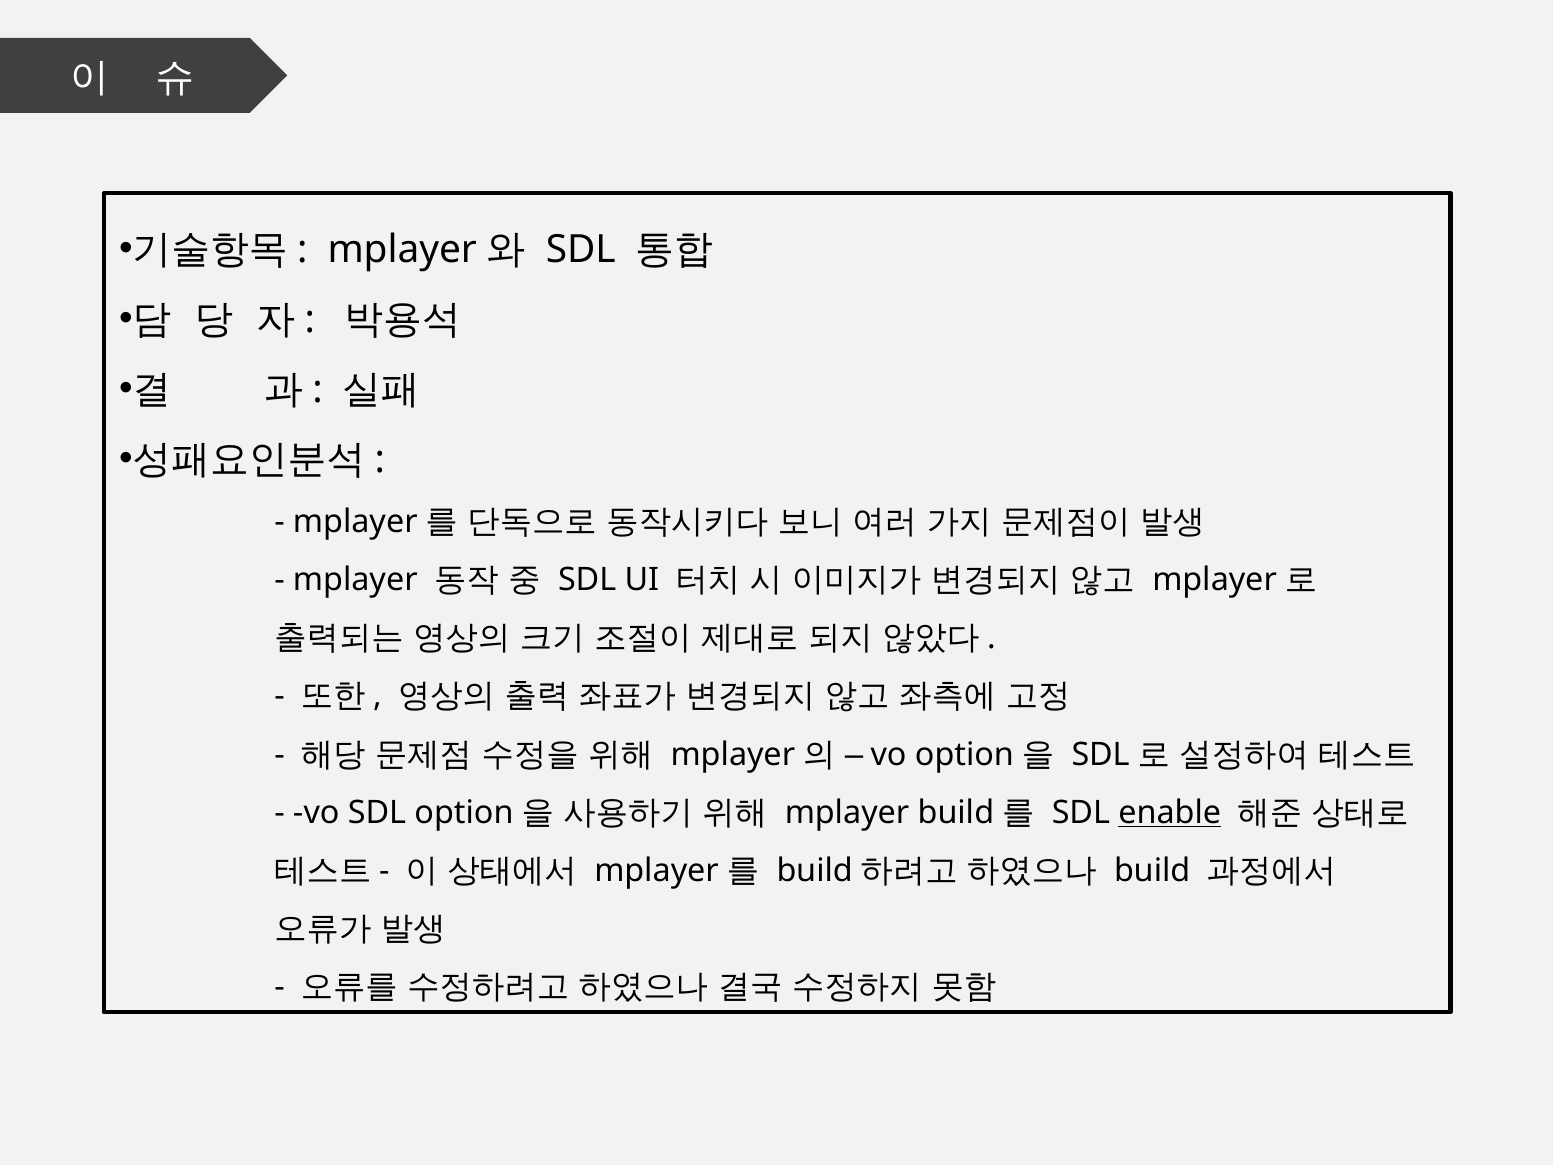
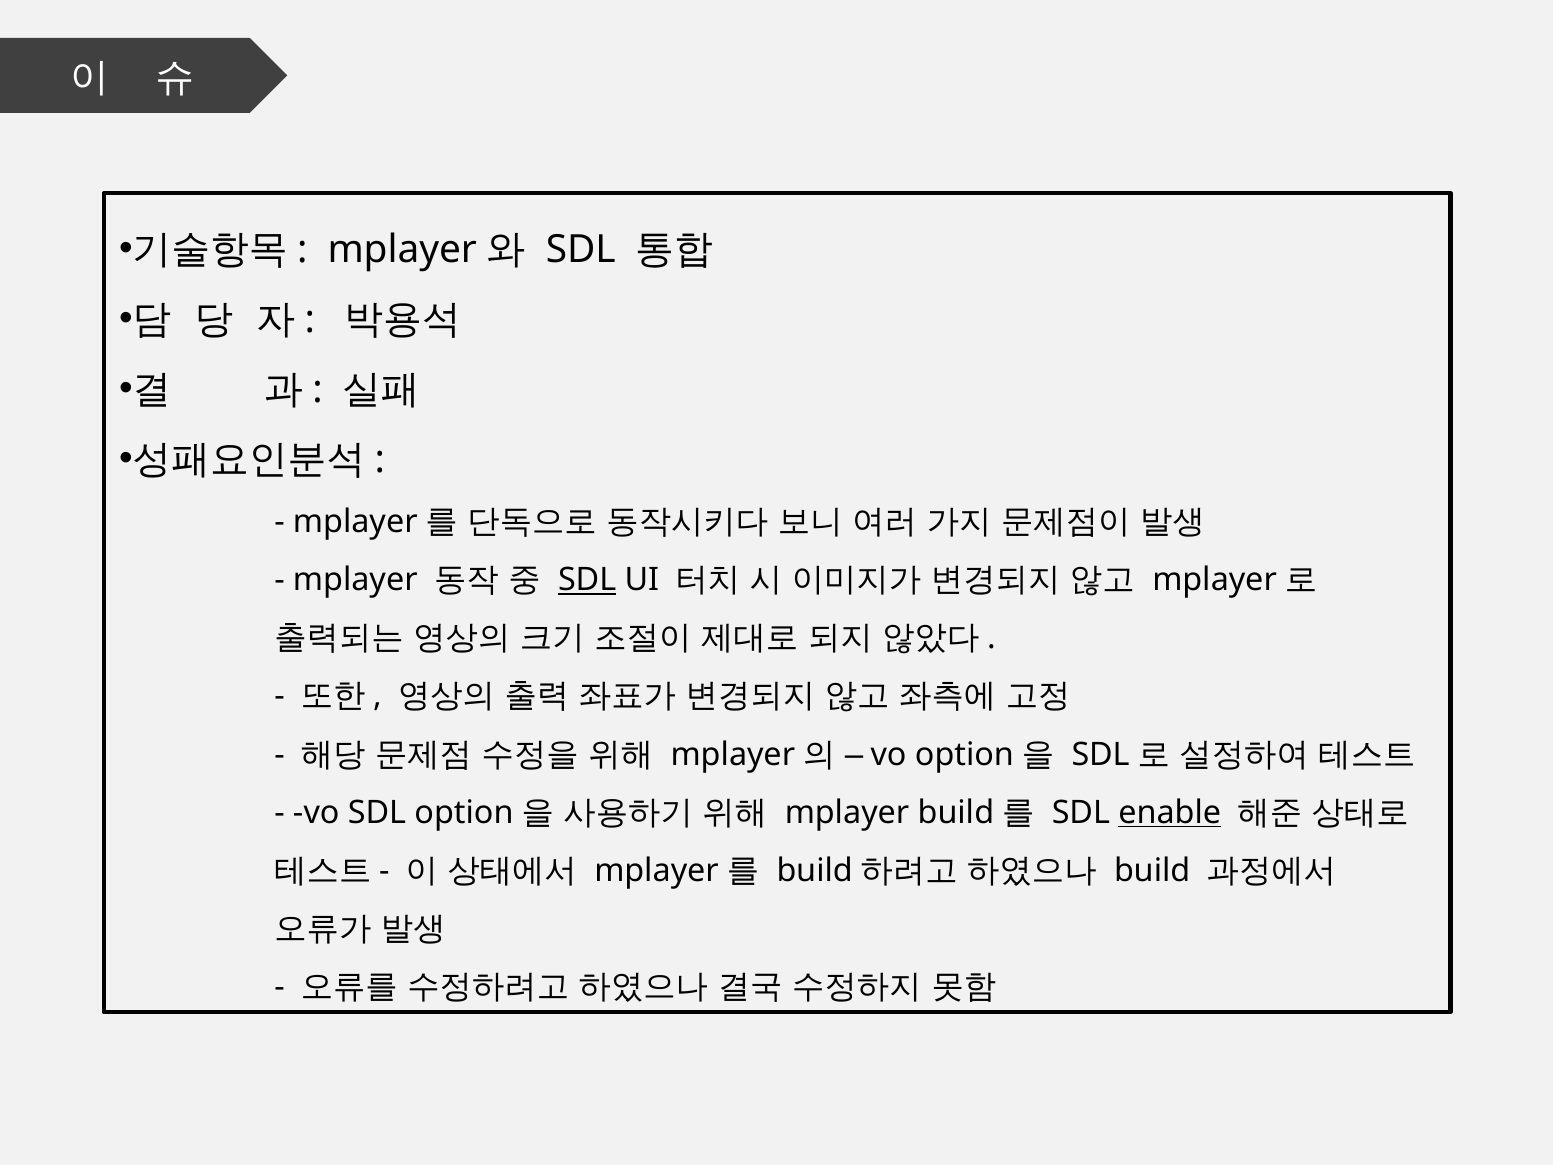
SDL underline: none -> present (587, 580)
